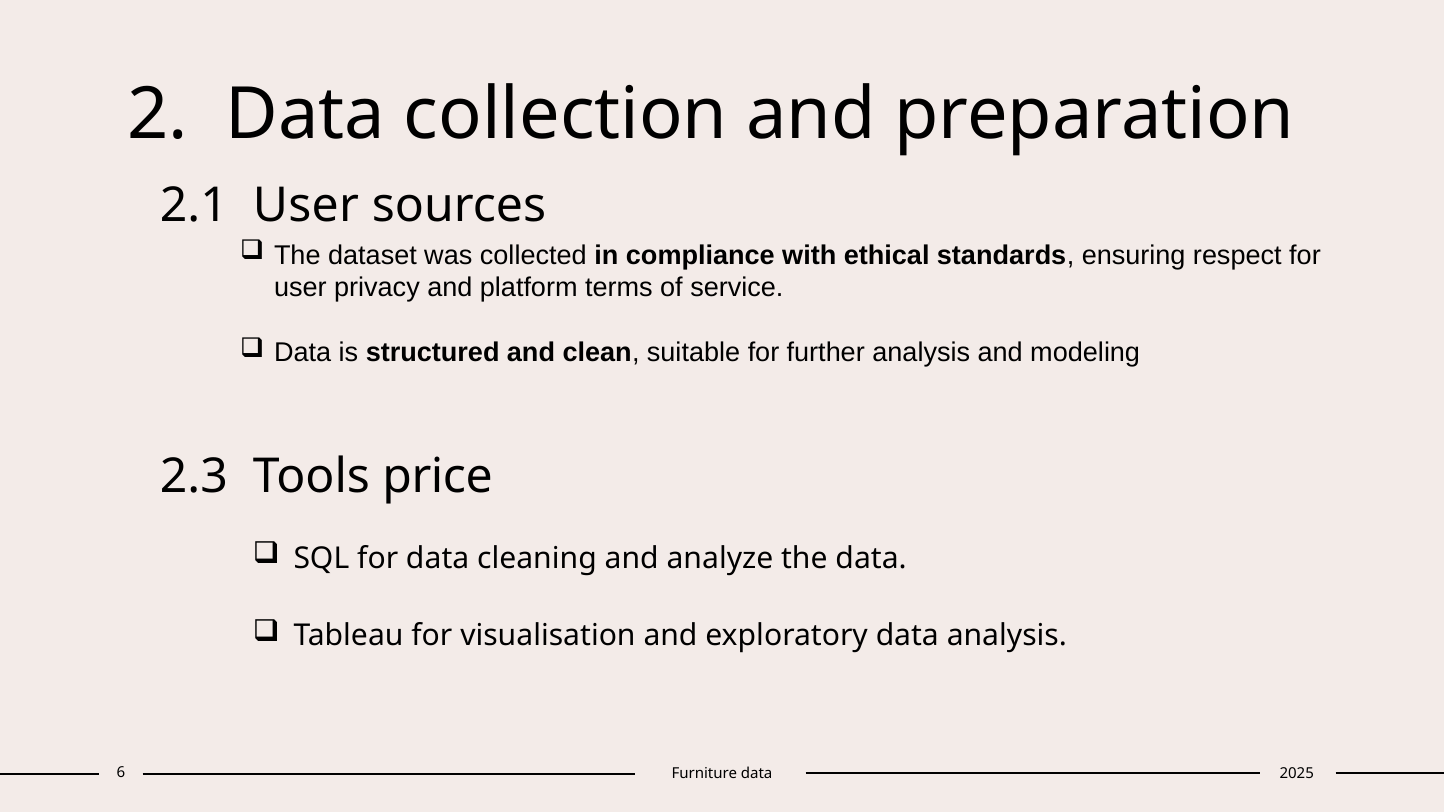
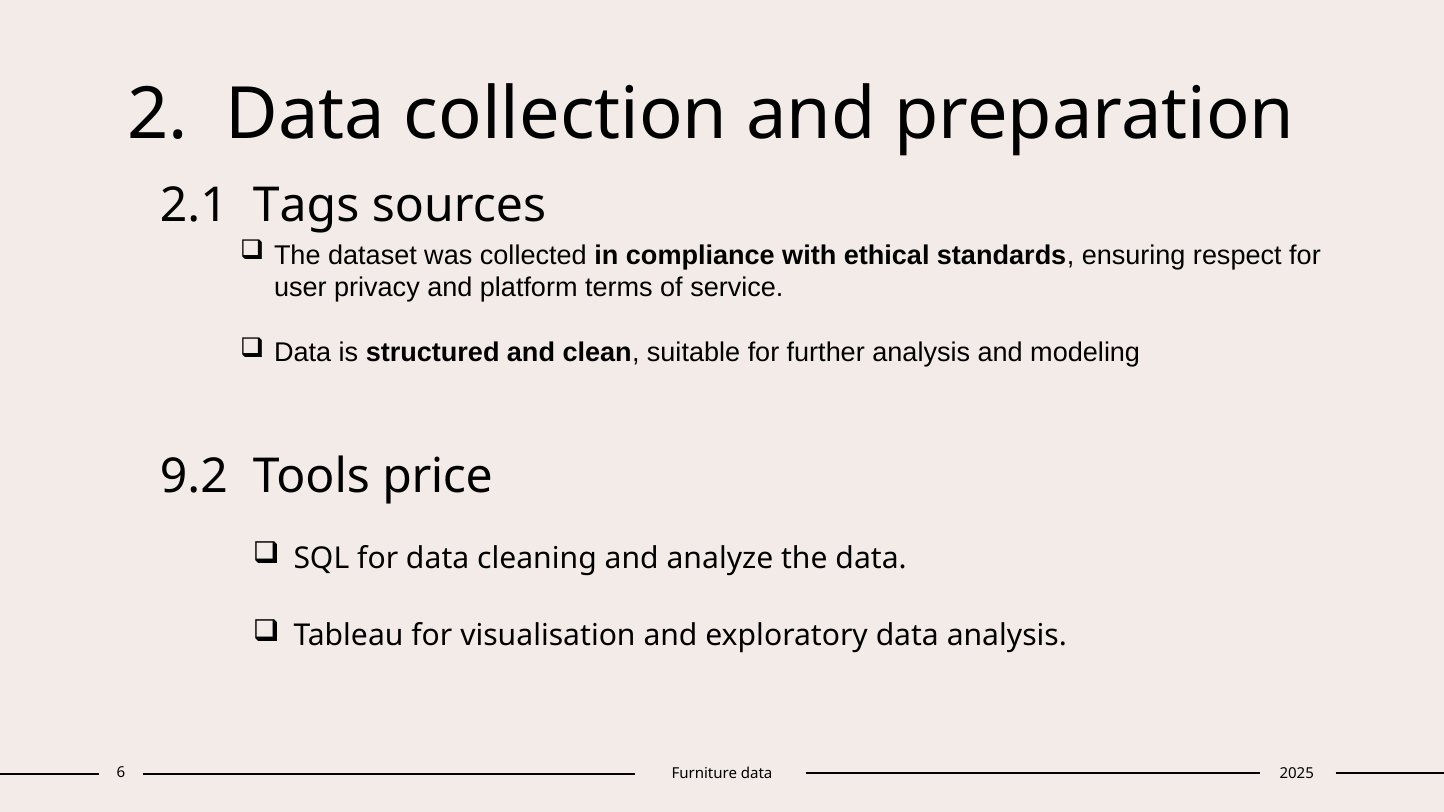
2.1 User: User -> Tags (306, 205)
2.3: 2.3 -> 9.2 (194, 477)
